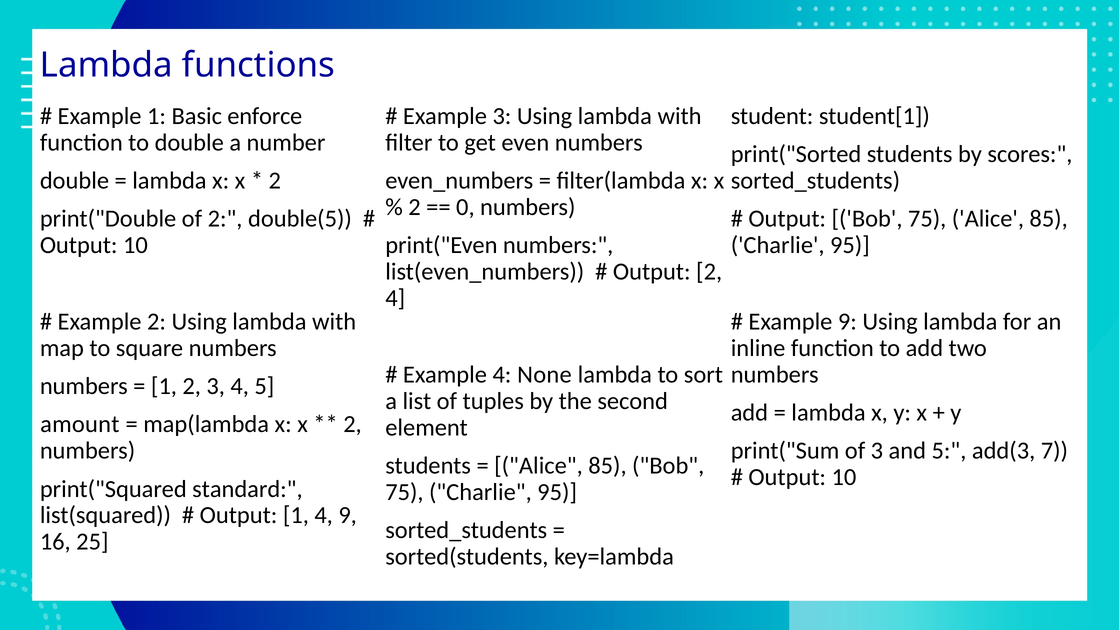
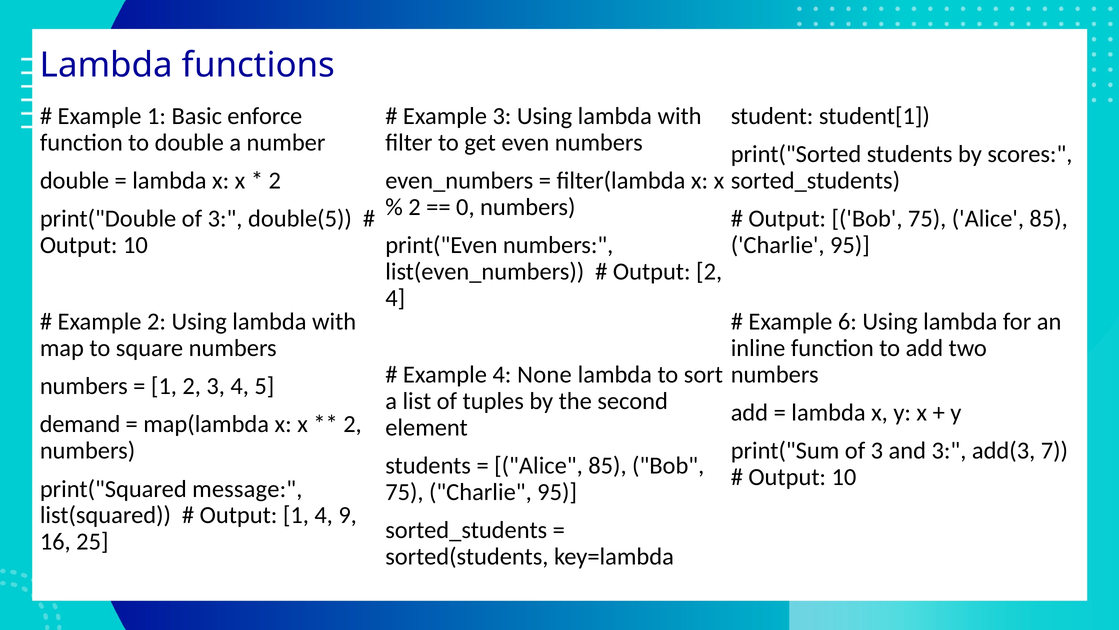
print("Double of 2: 2 -> 3 (225, 219)
Example 9: 9 -> 6 (847, 321)
amount: amount -> demand (80, 424)
and 5: 5 -> 3 (949, 450)
standard: standard -> message (247, 488)
